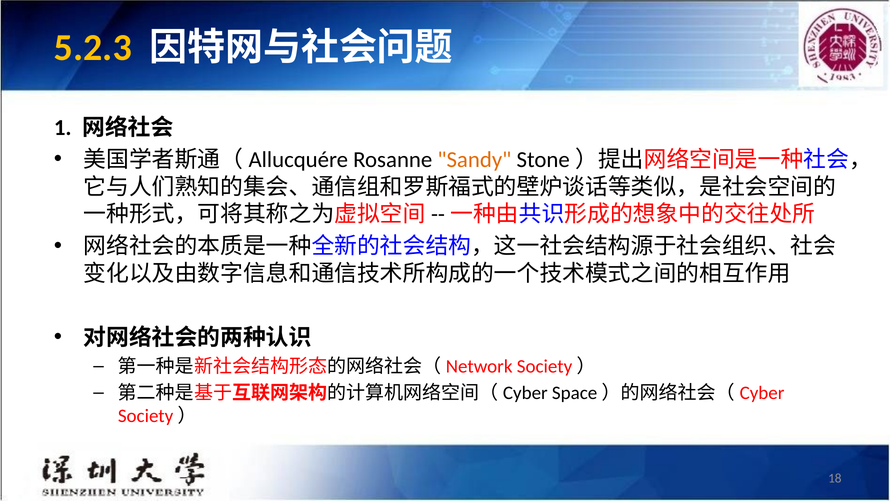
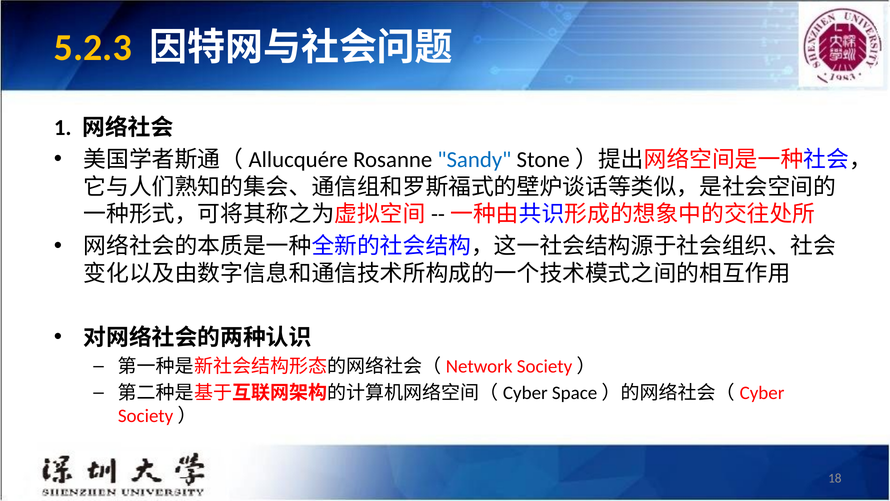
Sandy colour: orange -> blue (474, 159)
